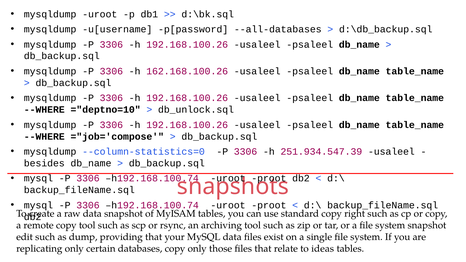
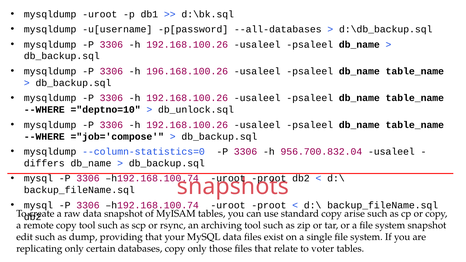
162.168.100.26: 162.168.100.26 -> 196.168.100.26 (187, 71)
251.934.547.39: 251.934.547.39 -> 956.700.832.04 (321, 152)
besides: besides -> differs (44, 163)
right: right -> arise (355, 214)
ideas: ideas -> voter (323, 249)
